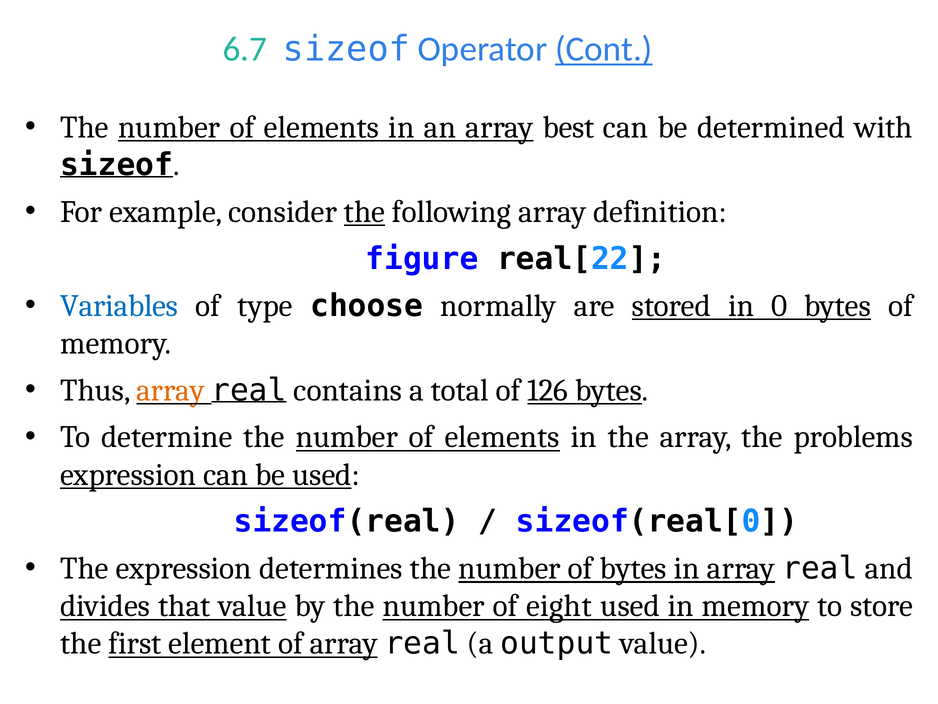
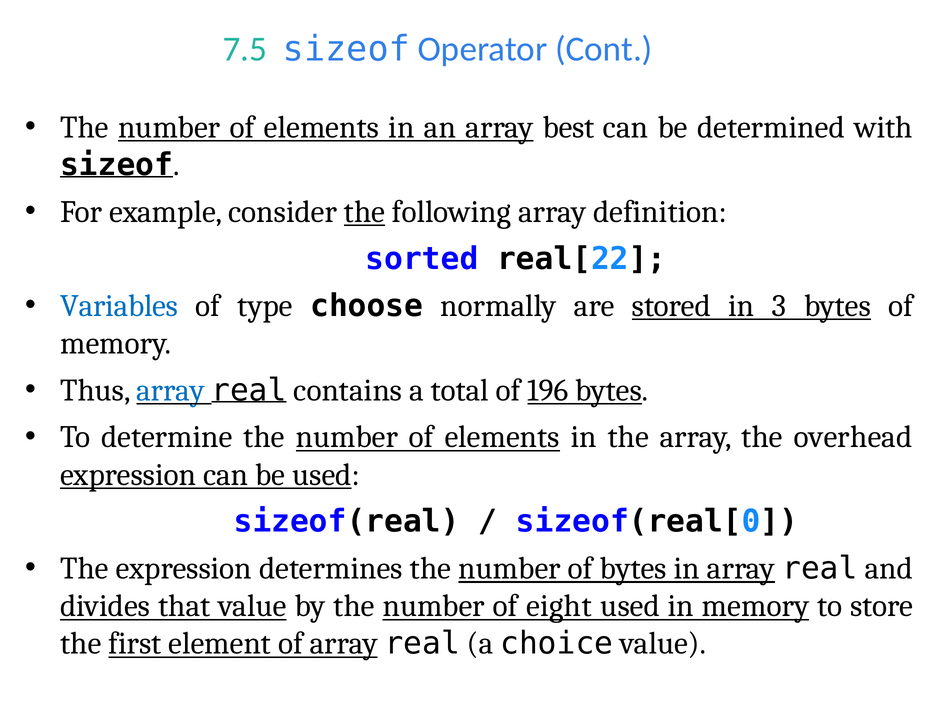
6.7: 6.7 -> 7.5 (245, 49)
Cont underline: present -> none (604, 49)
figure: figure -> sorted (422, 259)
0: 0 -> 3 (779, 305)
array colour: orange -> blue (171, 390)
126: 126 -> 196 (548, 390)
problems: problems -> overhead (853, 437)
output: output -> choice (557, 643)
